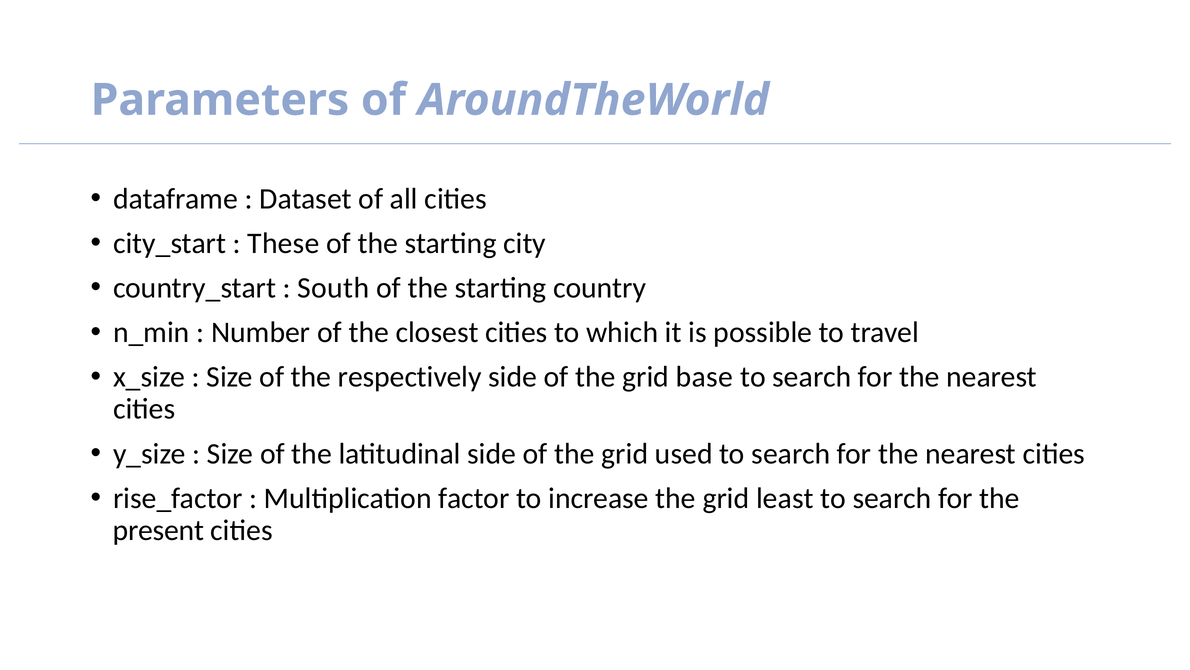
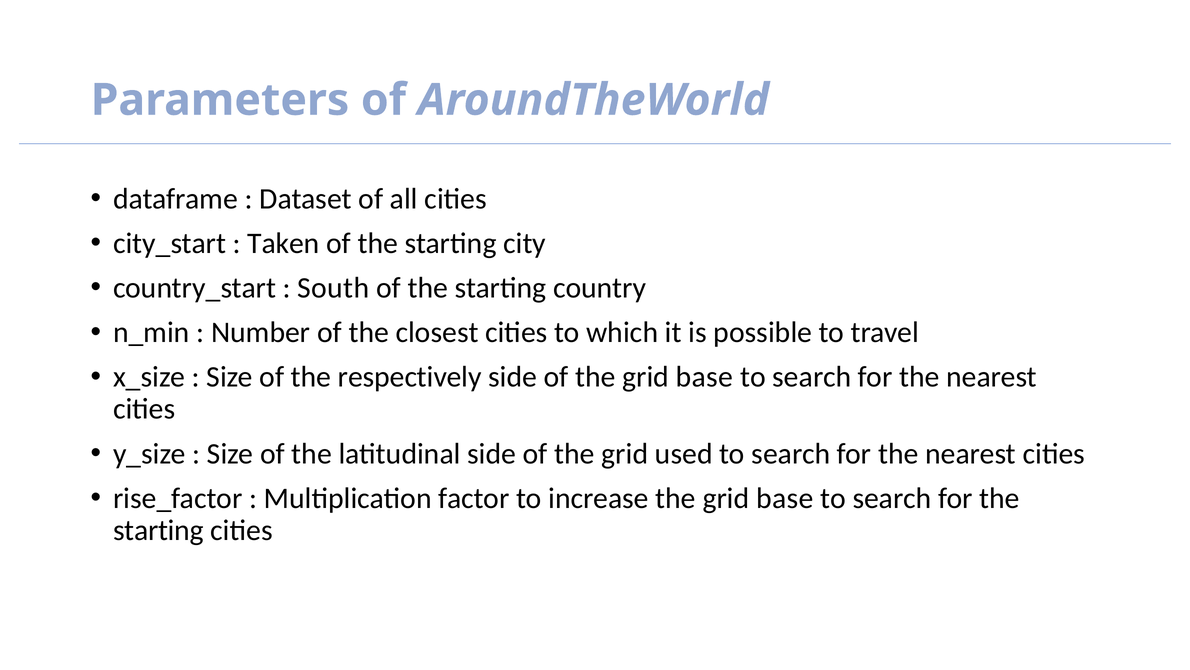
These: These -> Taken (284, 243)
increase the grid least: least -> base (785, 498)
present: present -> starting (158, 530)
